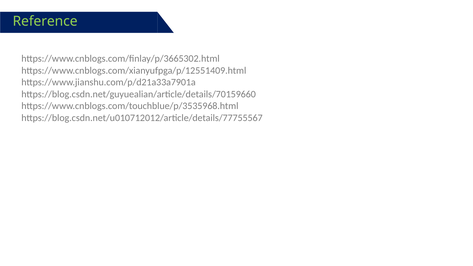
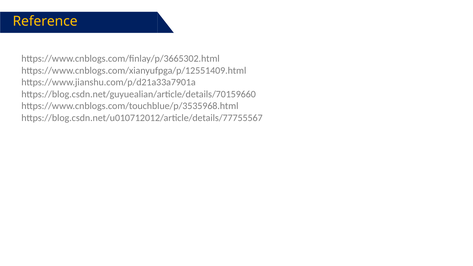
Reference colour: light green -> yellow (45, 21)
